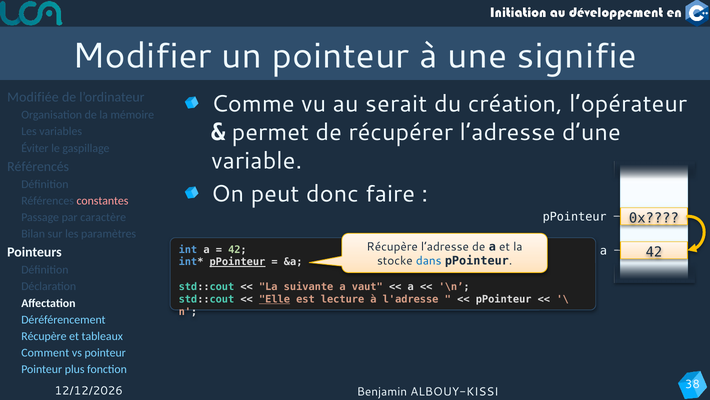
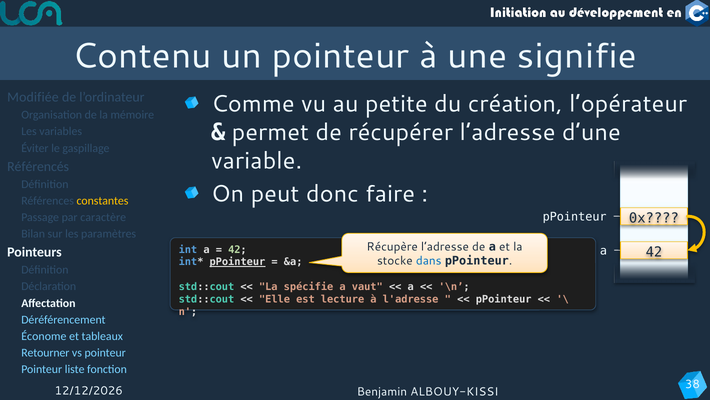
Modifier: Modifier -> Contenu (142, 56)
serait: serait -> petite (396, 104)
constantes colour: pink -> yellow (102, 200)
suivante: suivante -> spécifie (309, 286)
Elle underline: present -> none (275, 299)
Récupère: Récupère -> Économe (44, 336)
Comment: Comment -> Retourner (45, 352)
plus: plus -> liste (75, 369)
